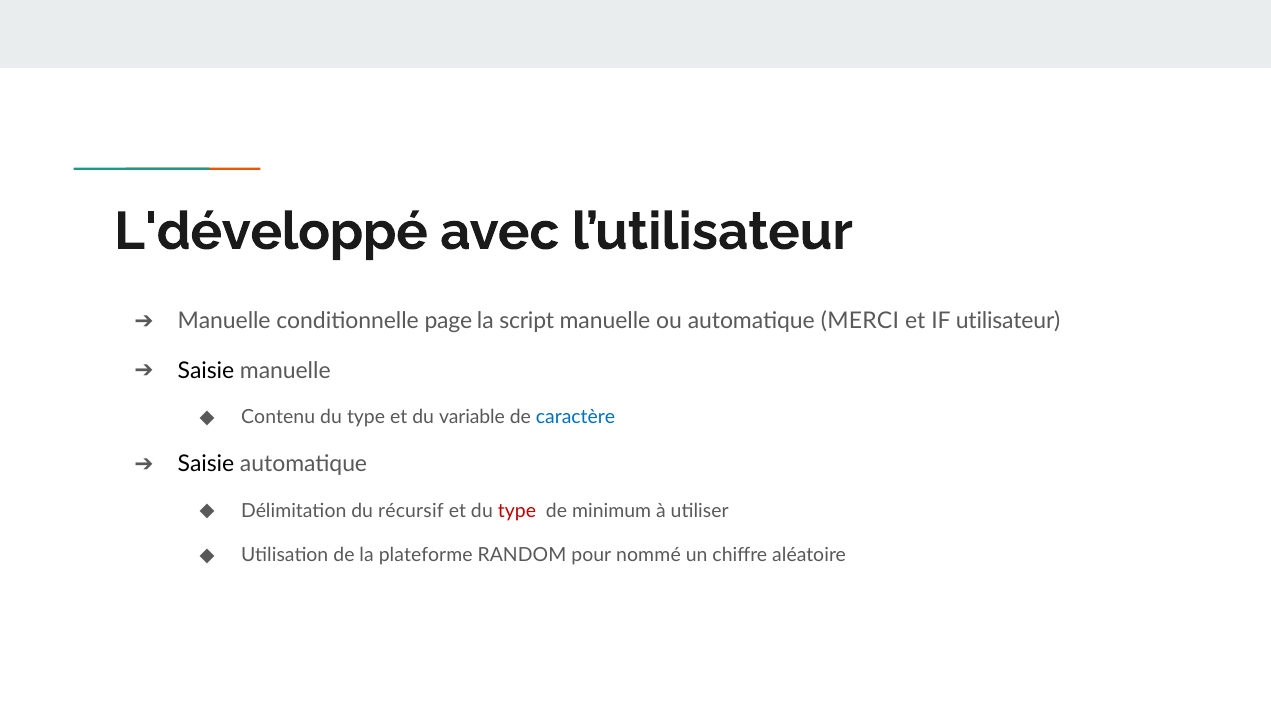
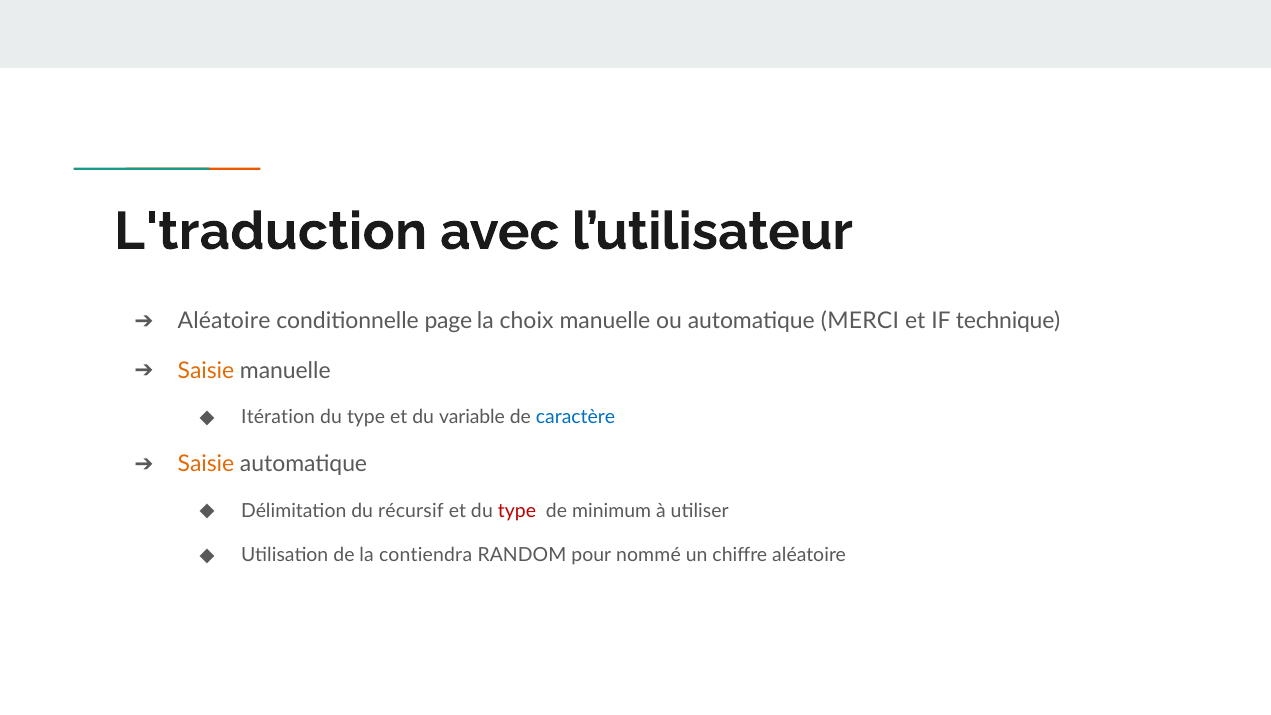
L'développé: L'développé -> L'traduction (271, 231)
Manuelle: Manuelle -> Aléatoire (224, 321)
script: script -> choix (527, 321)
utilisateur: utilisateur -> technique (1008, 321)
Saisie colour: black -> orange (206, 371)
Contenu: Contenu -> Itération (278, 417)
Saisie colour: black -> orange (206, 464)
plateforme: plateforme -> contiendra (426, 555)
